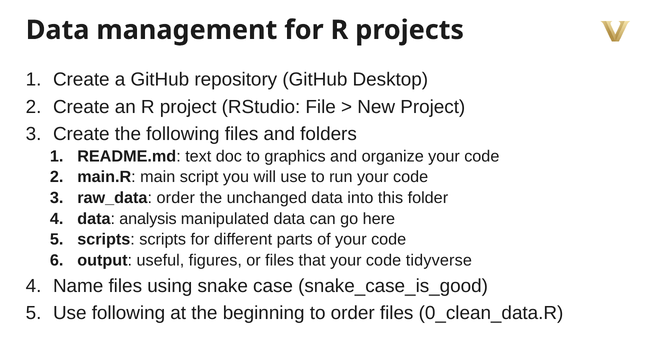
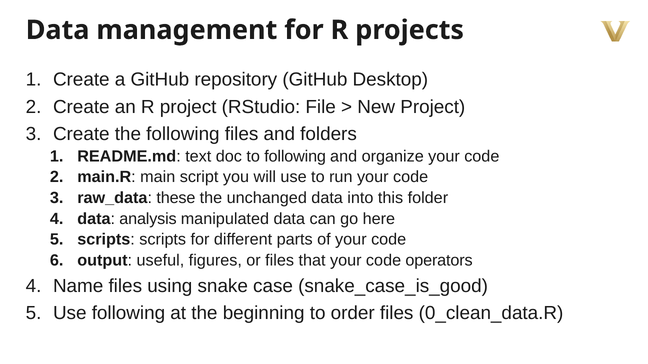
to graphics: graphics -> following (295, 156)
raw_data order: order -> these (176, 198)
tidyverse: tidyverse -> operators (439, 261)
